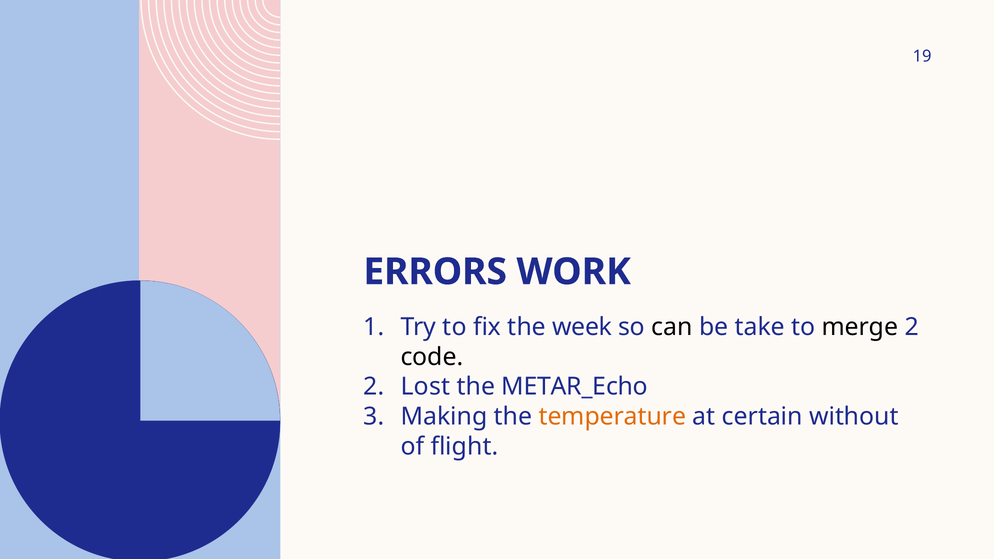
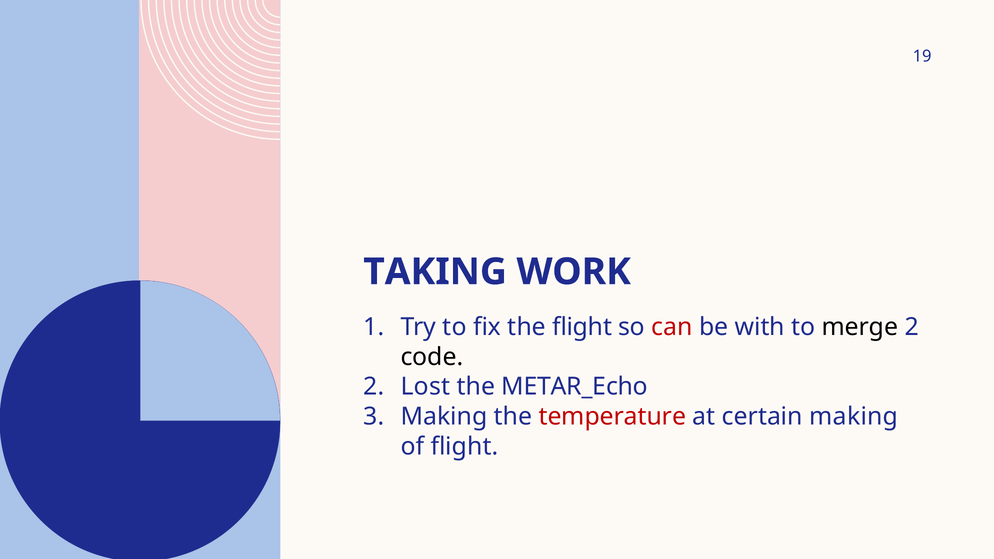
ERRORS: ERRORS -> TAKING (435, 272)
the week: week -> flight (582, 327)
can colour: black -> red (672, 327)
take: take -> with (760, 327)
temperature colour: orange -> red (612, 417)
certain without: without -> making (854, 417)
